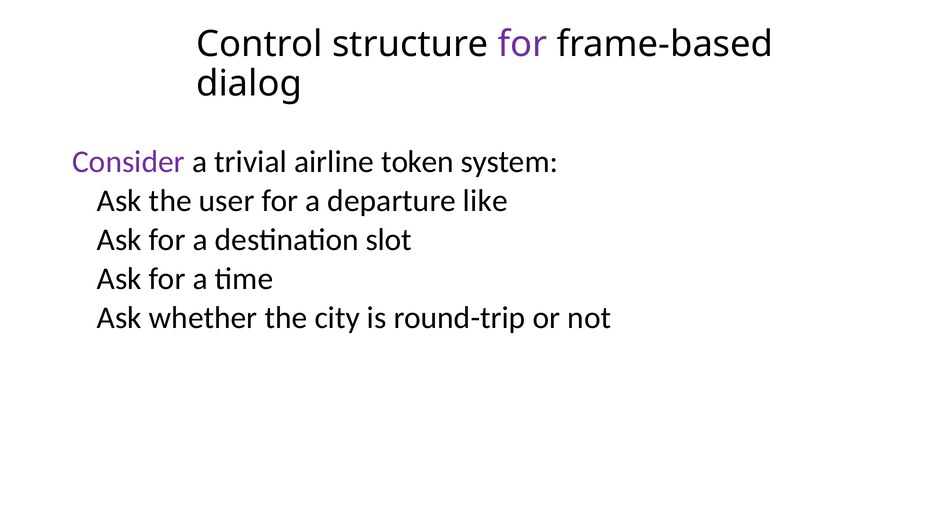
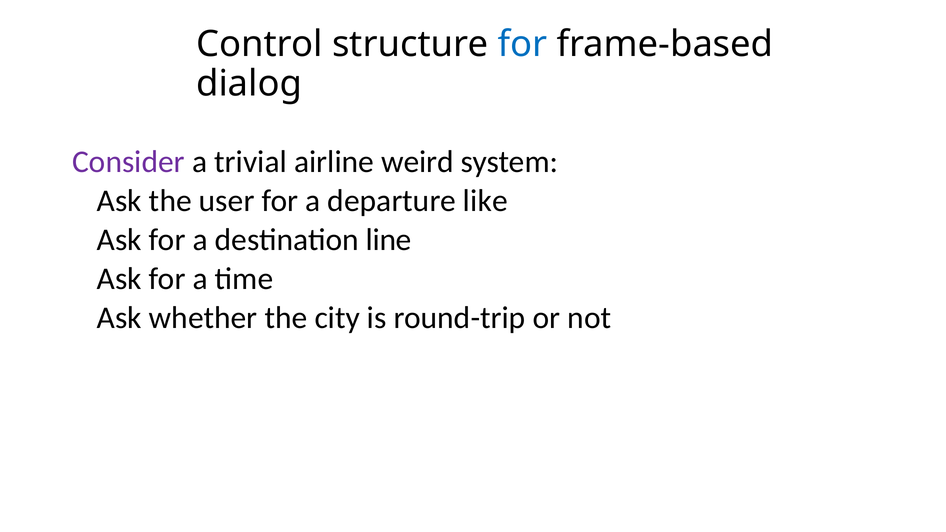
for colour: purple -> blue (522, 44)
token: token -> weird (418, 162)
slot: slot -> line (389, 240)
